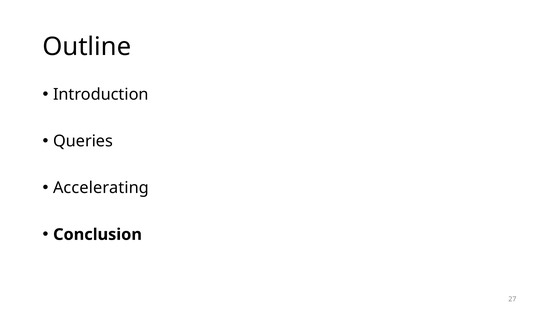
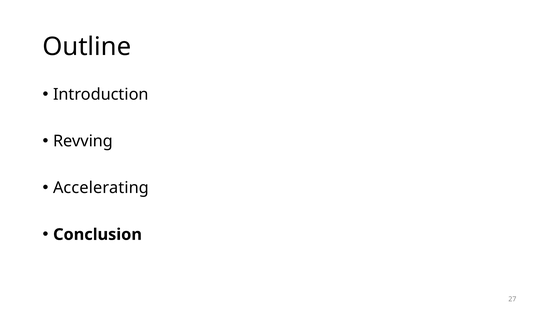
Queries: Queries -> Revving (83, 141)
